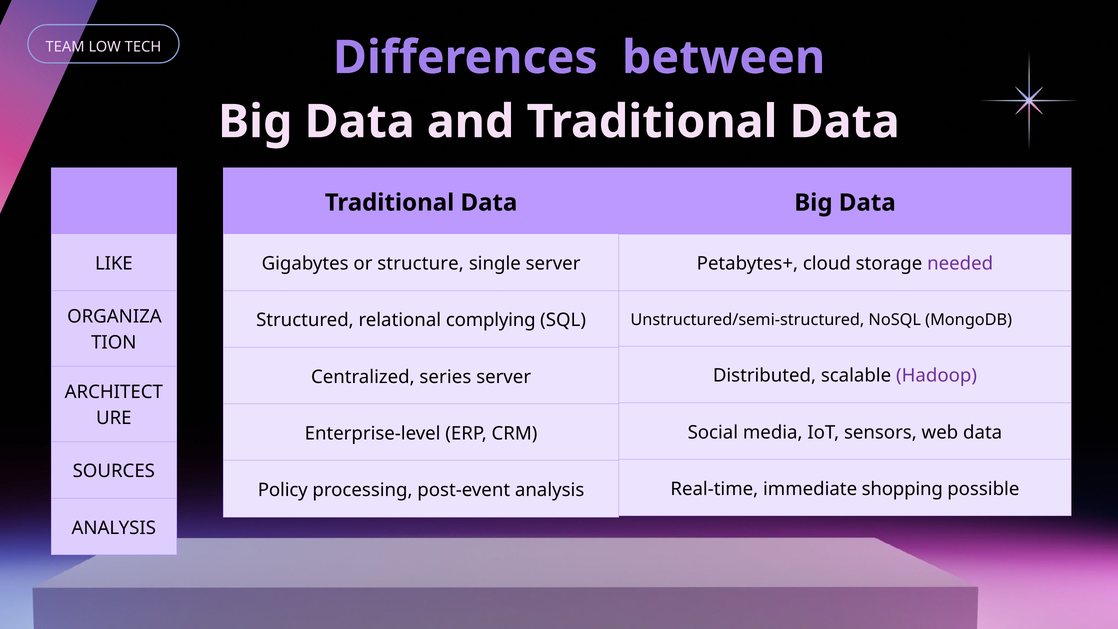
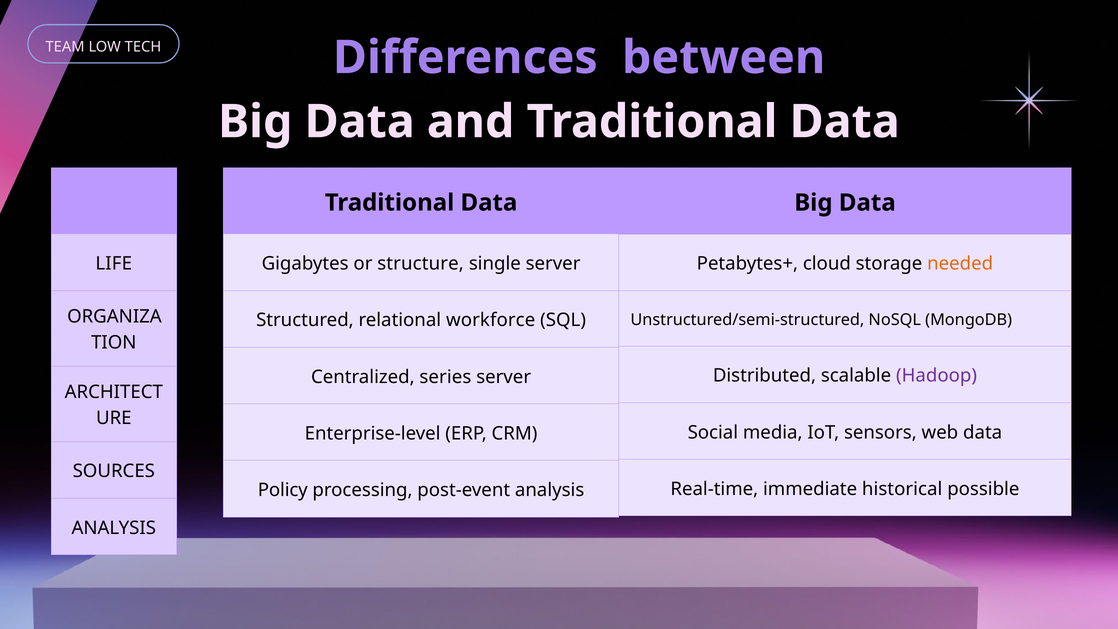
LIKE: LIKE -> LIFE (114, 264)
needed colour: purple -> orange (960, 264)
complying: complying -> workforce (491, 320)
shopping: shopping -> historical (902, 489)
